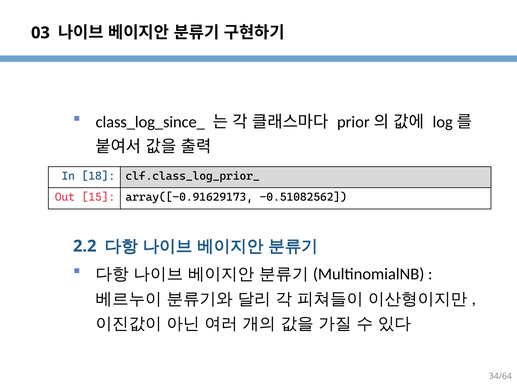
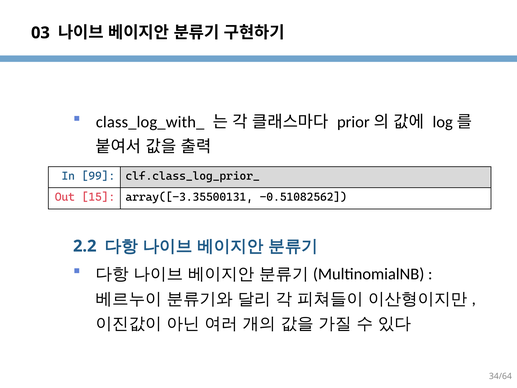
class_log_since_: class_log_since_ -> class_log_with_ (150, 122)
18: 18 -> 99 (98, 176)
array([-0.91629173: array([-0.91629173 -> array([-3.35500131 (189, 197)
